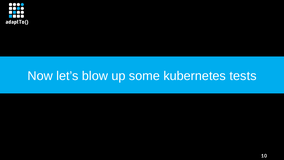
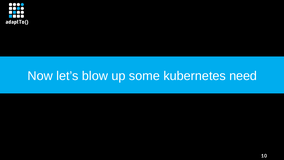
tests: tests -> need (243, 76)
